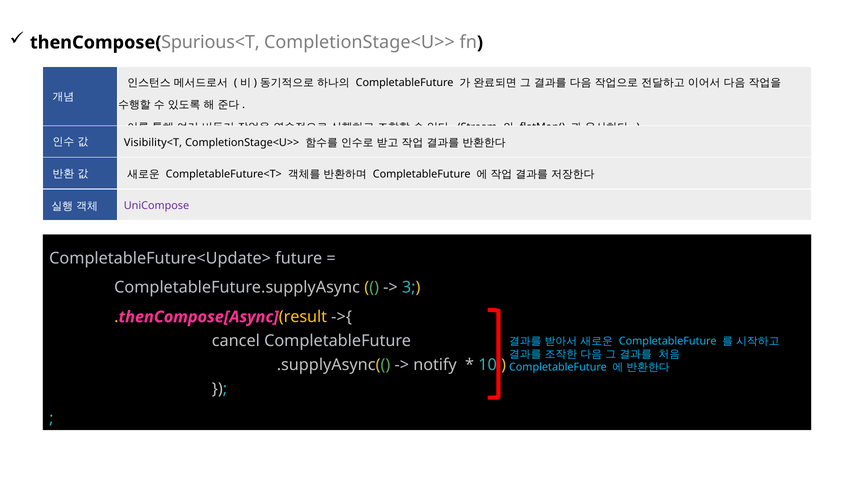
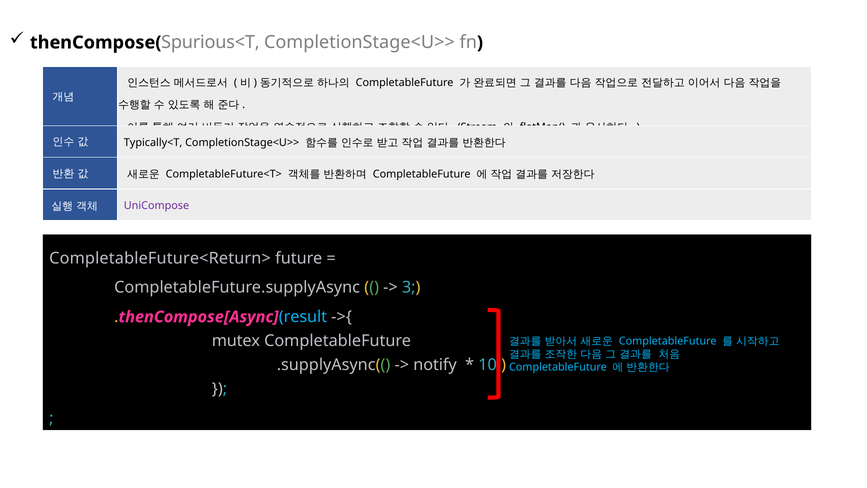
Visibility<T: Visibility<T -> Typically<T (153, 142)
CompletableFuture<Update>: CompletableFuture<Update> -> CompletableFuture<Return> (160, 258)
result colour: yellow -> light blue (303, 317)
cancel: cancel -> mutex (236, 341)
